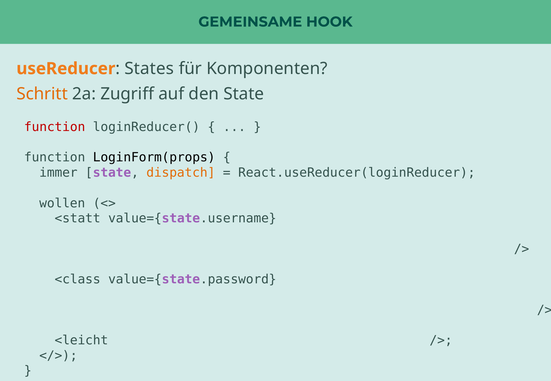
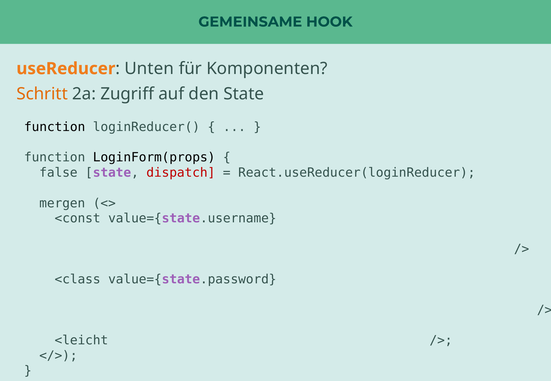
States: States -> Unten (149, 69)
function colour: red -> black (55, 127)
immer: immer -> false (58, 173)
dispatch colour: orange -> red (181, 173)
wollen: wollen -> mergen (62, 203)
<statt: <statt -> <const (78, 219)
